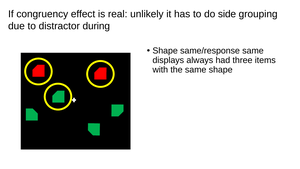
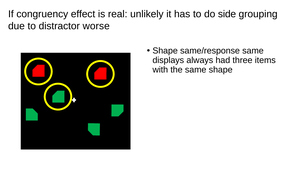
during: during -> worse (96, 26)
